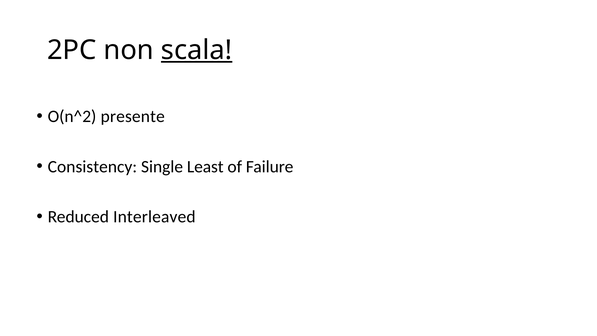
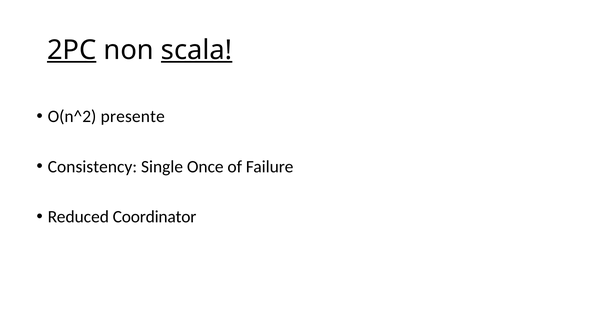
2PC underline: none -> present (72, 50)
Least: Least -> Once (205, 167)
Interleaved: Interleaved -> Coordinator (155, 217)
